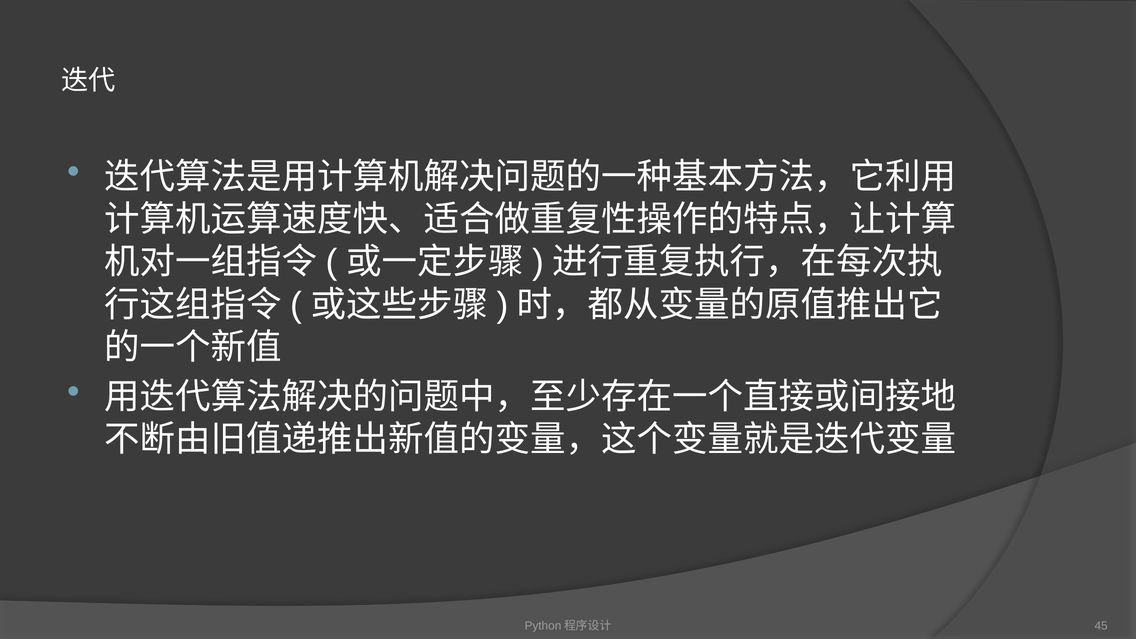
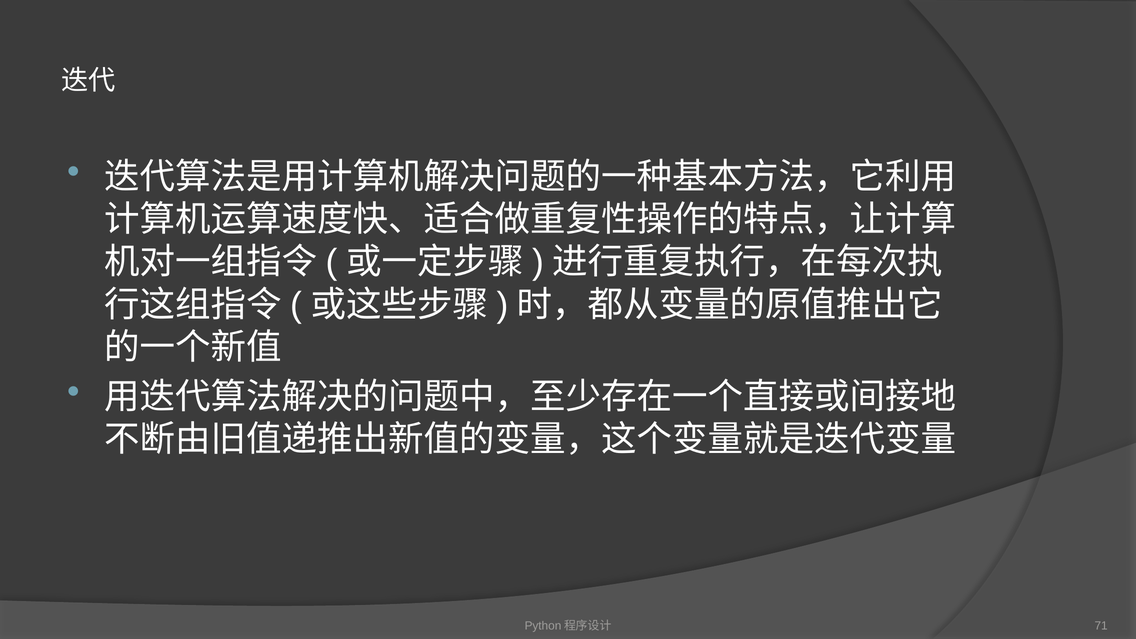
45: 45 -> 71 (1101, 626)
